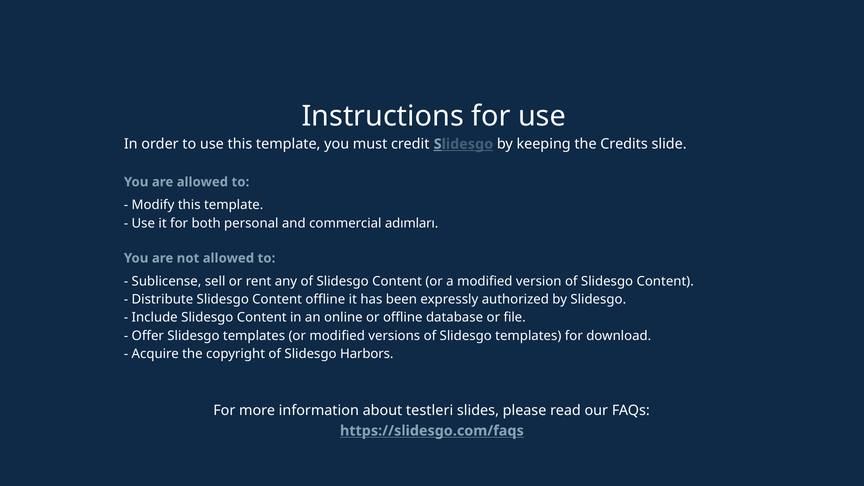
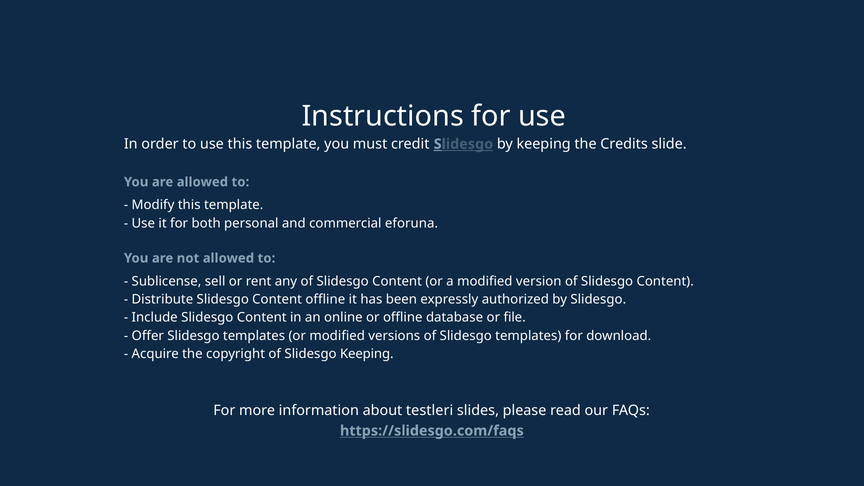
adımları: adımları -> eforuna (411, 223)
Slidesgo Harbors: Harbors -> Keeping (367, 354)
